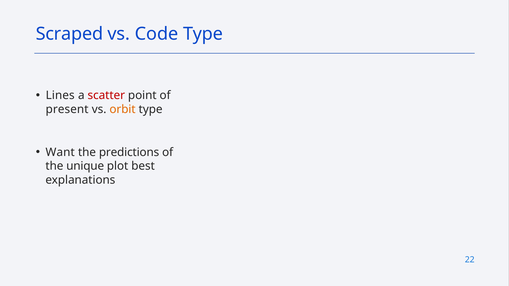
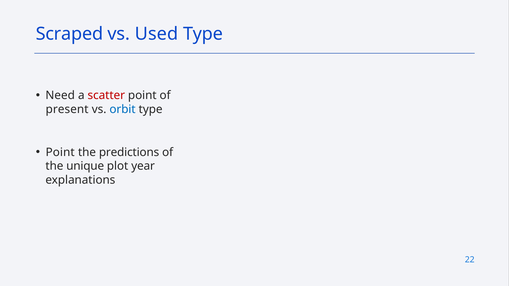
Code: Code -> Used (156, 34)
Lines: Lines -> Need (60, 96)
orbit colour: orange -> blue (123, 110)
Want: Want -> Point (60, 152)
best: best -> year (143, 166)
